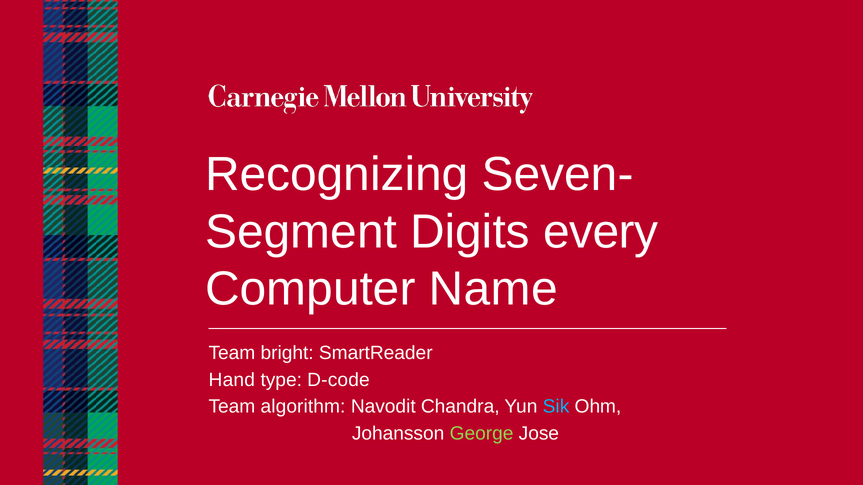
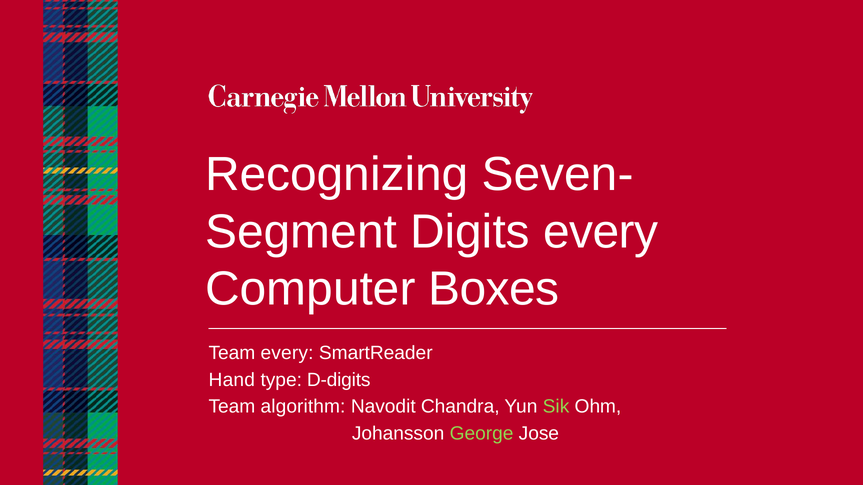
Name: Name -> Boxes (494, 289)
Team bright: bright -> every (287, 353)
D-code: D-code -> D-digits (339, 380)
Sik colour: light blue -> light green (556, 407)
